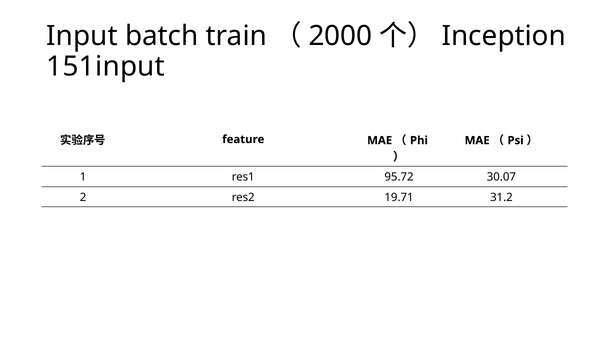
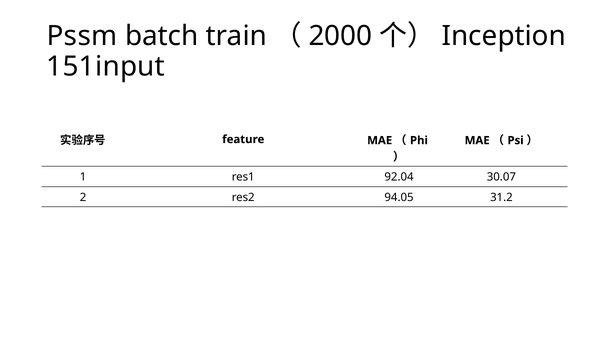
Input: Input -> Pssm (82, 36)
95.72: 95.72 -> 92.04 (399, 177)
19.71: 19.71 -> 94.05 (399, 197)
